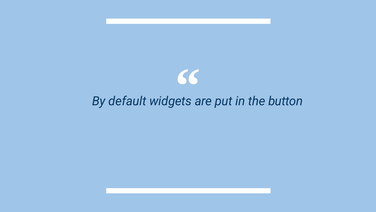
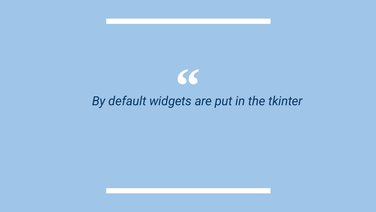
button: button -> tkinter (285, 101)
